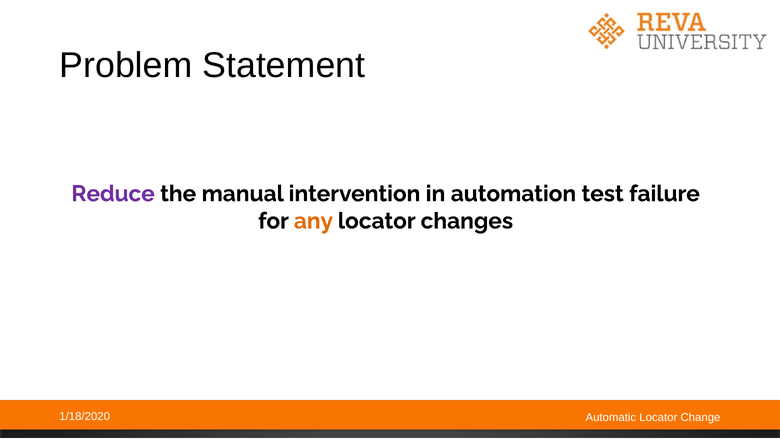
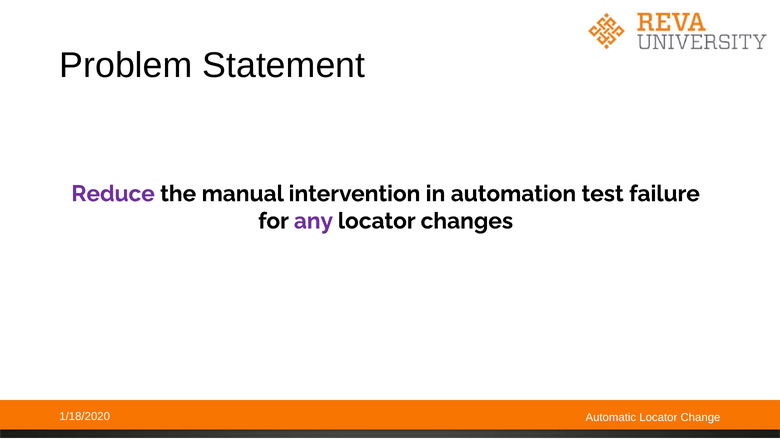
any colour: orange -> purple (313, 221)
